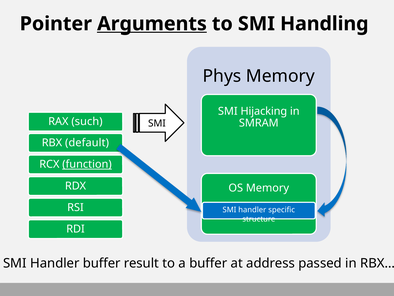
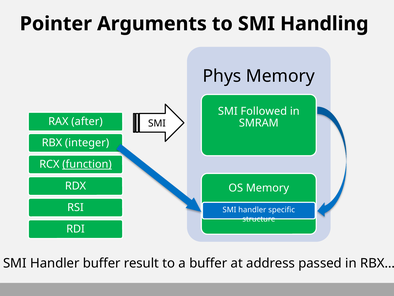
Arguments underline: present -> none (152, 24)
Hijacking: Hijacking -> Followed (264, 111)
such: such -> after (87, 121)
default: default -> integer (87, 143)
